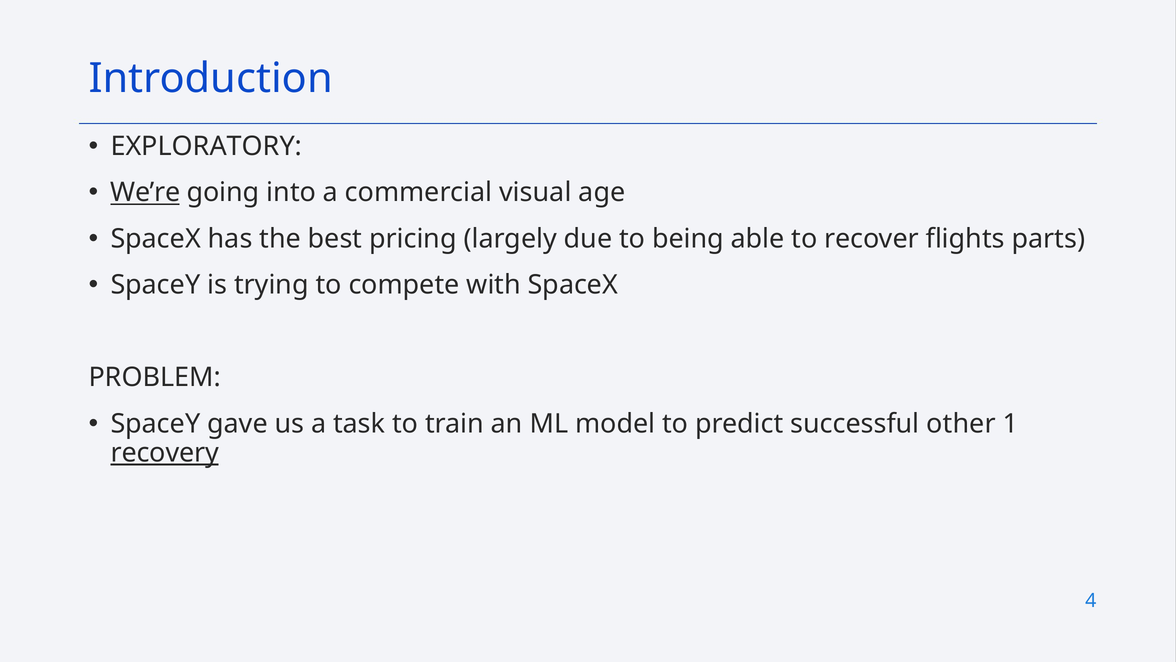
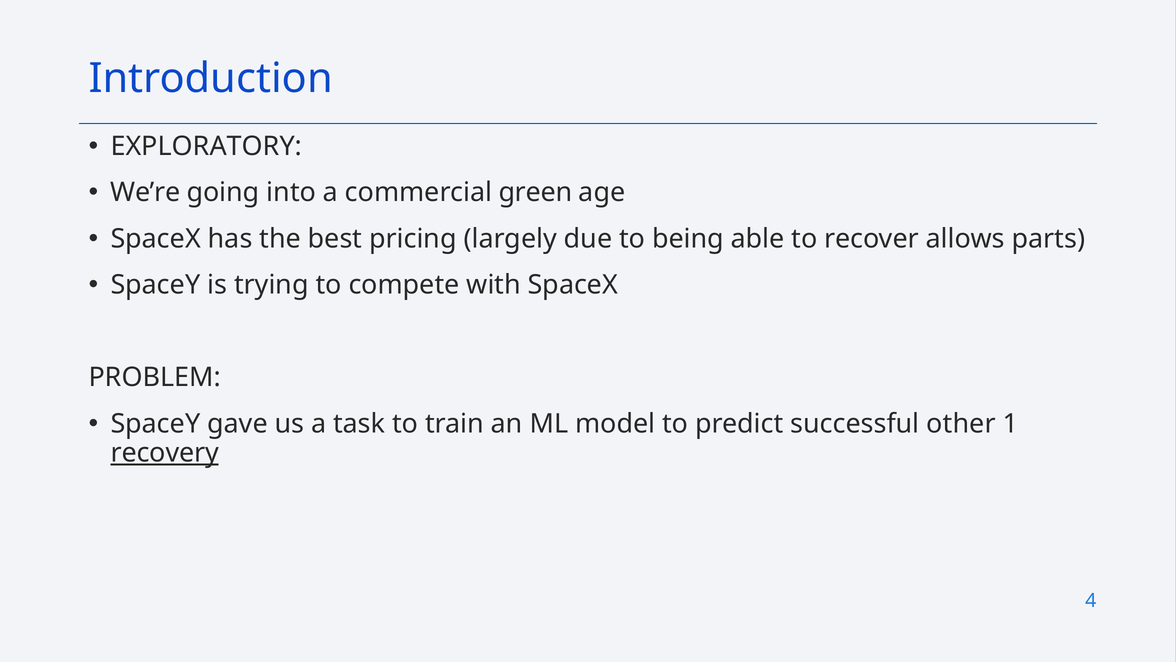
We’re underline: present -> none (145, 192)
visual: visual -> green (535, 192)
flights: flights -> allows (965, 239)
